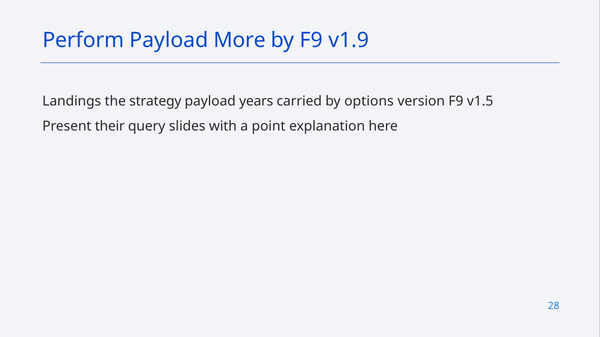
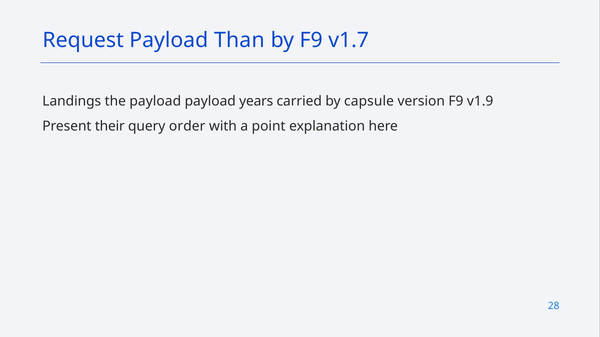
Perform: Perform -> Request (83, 40)
More: More -> Than (239, 40)
v1.9: v1.9 -> v1.7 (349, 40)
the strategy: strategy -> payload (155, 101)
options: options -> capsule (369, 101)
v1.5: v1.5 -> v1.9 (480, 101)
slides: slides -> order (187, 126)
